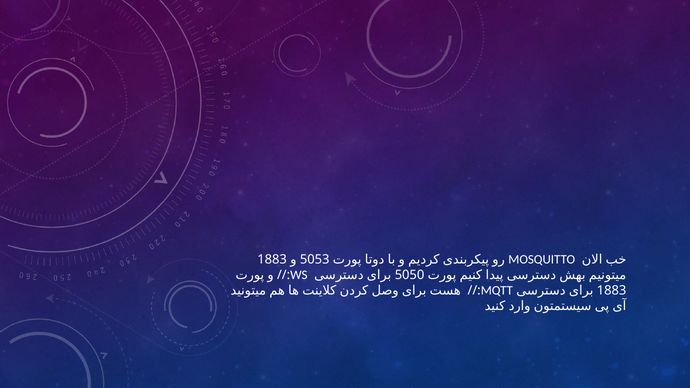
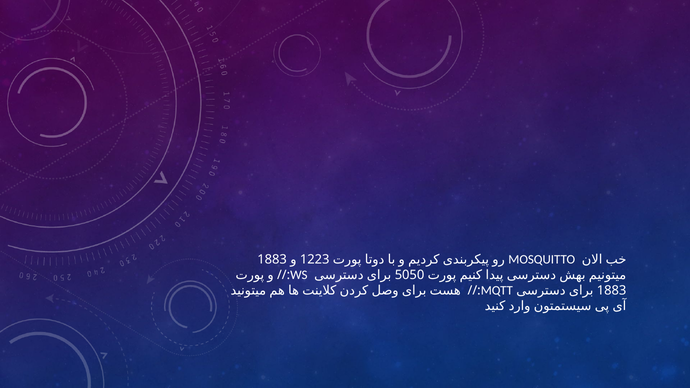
5053: 5053 -> 1223 (315, 259)
